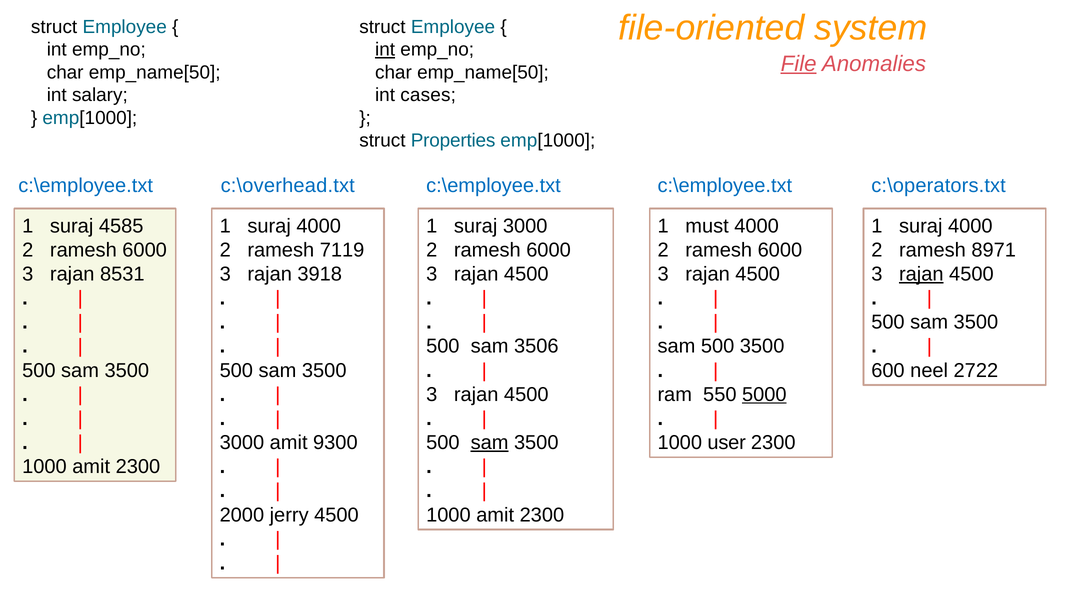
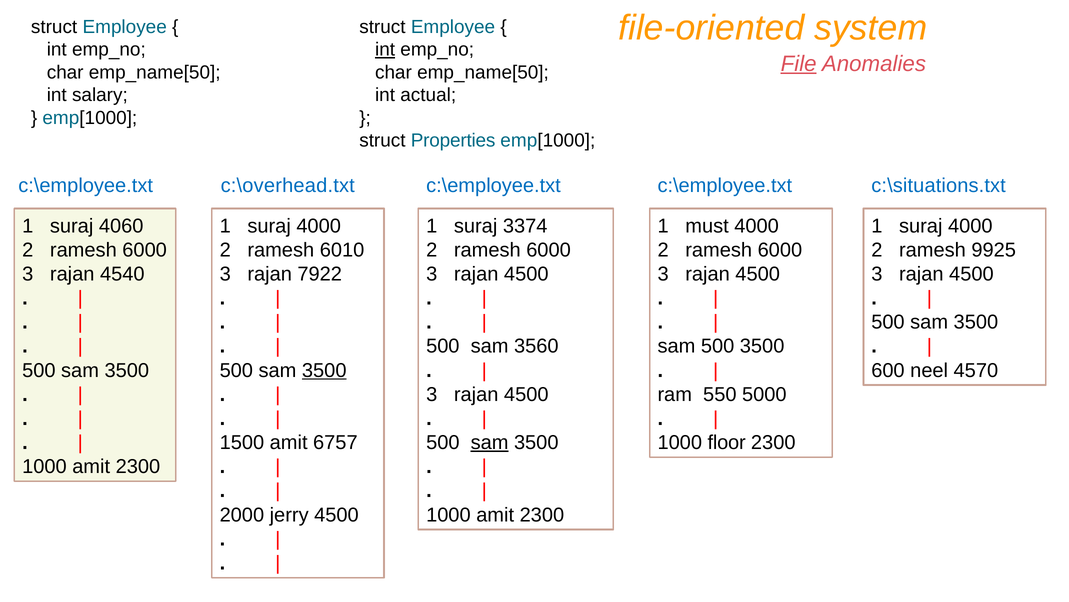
cases: cases -> actual (428, 95)
c:\operators.txt: c:\operators.txt -> c:\situations.txt (939, 185)
4585: 4585 -> 4060 (121, 226)
suraj 3000: 3000 -> 3374 (525, 226)
7119: 7119 -> 6010 (342, 250)
8971: 8971 -> 9925 (994, 250)
8531: 8531 -> 4540 (122, 274)
3918: 3918 -> 7922 (320, 274)
rajan underline: present -> none (921, 274)
3506: 3506 -> 3560 (536, 346)
3500 underline: none -> present (324, 370)
2722: 2722 -> 4570 (976, 370)
5000 underline: present -> none (764, 394)
3000: 3000 -> 1500 (242, 442)
9300: 9300 -> 6757 (335, 442)
user: user -> floor (727, 442)
